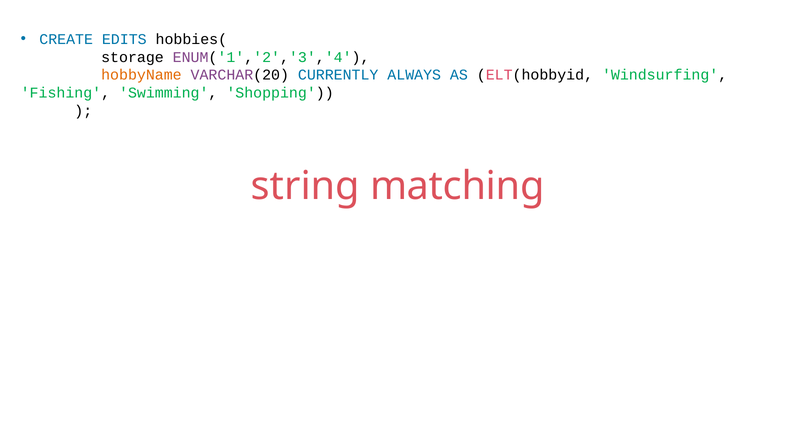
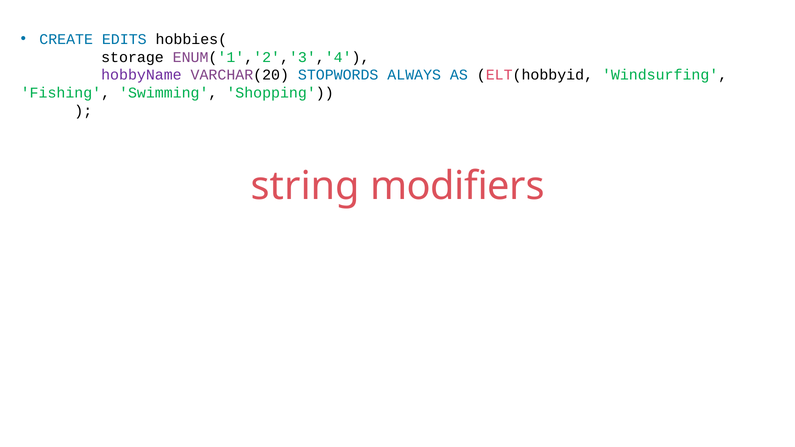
hobbyName colour: orange -> purple (141, 75)
CURRENTLY: CURRENTLY -> STOPWORDS (338, 75)
matching: matching -> modifiers (457, 186)
